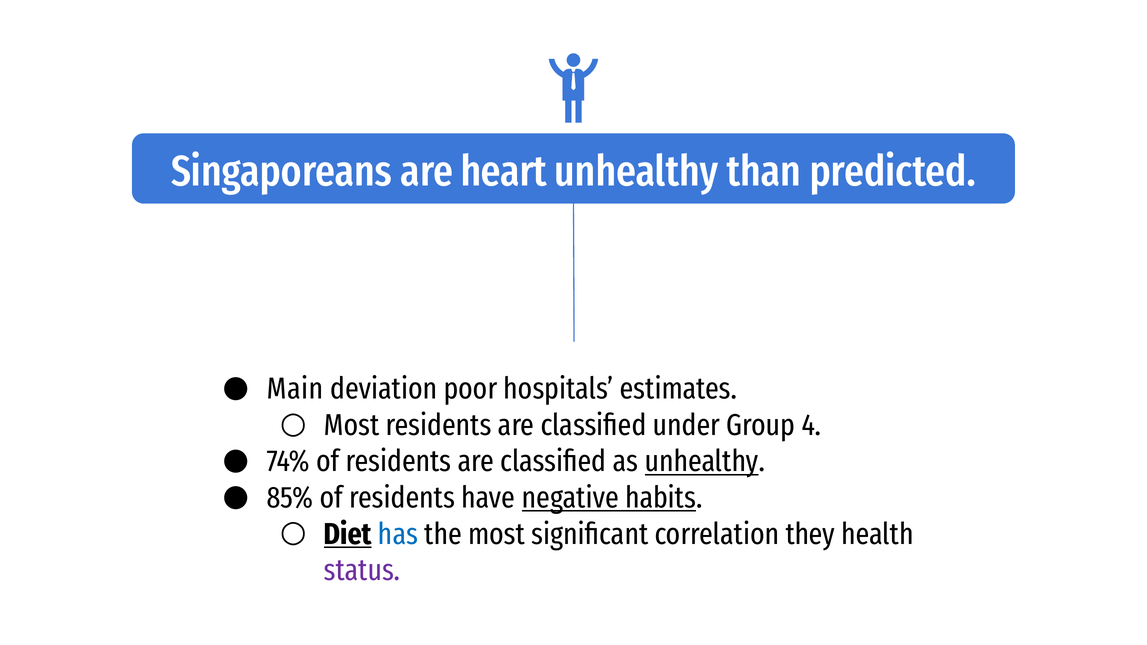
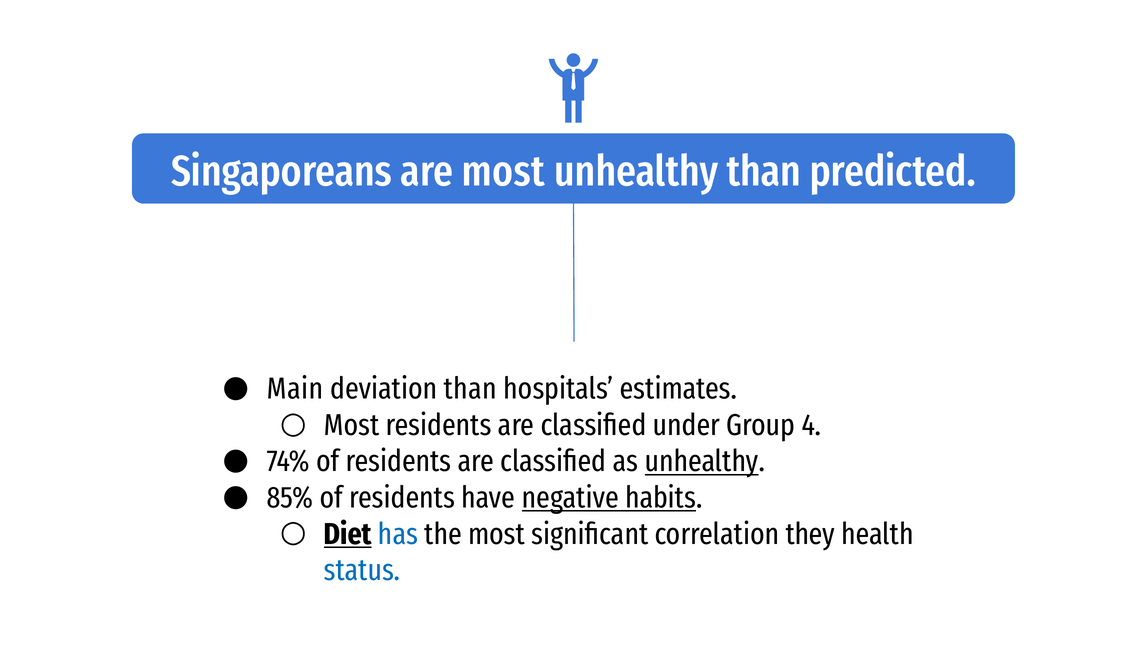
are heart: heart -> most (503, 171)
deviation poor: poor -> than (470, 389)
status colour: purple -> blue (362, 571)
